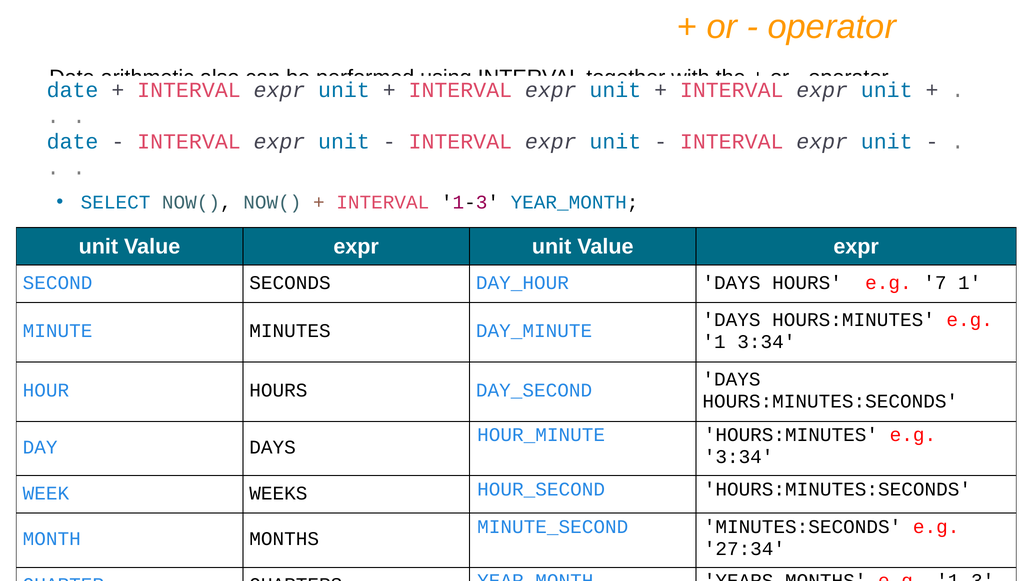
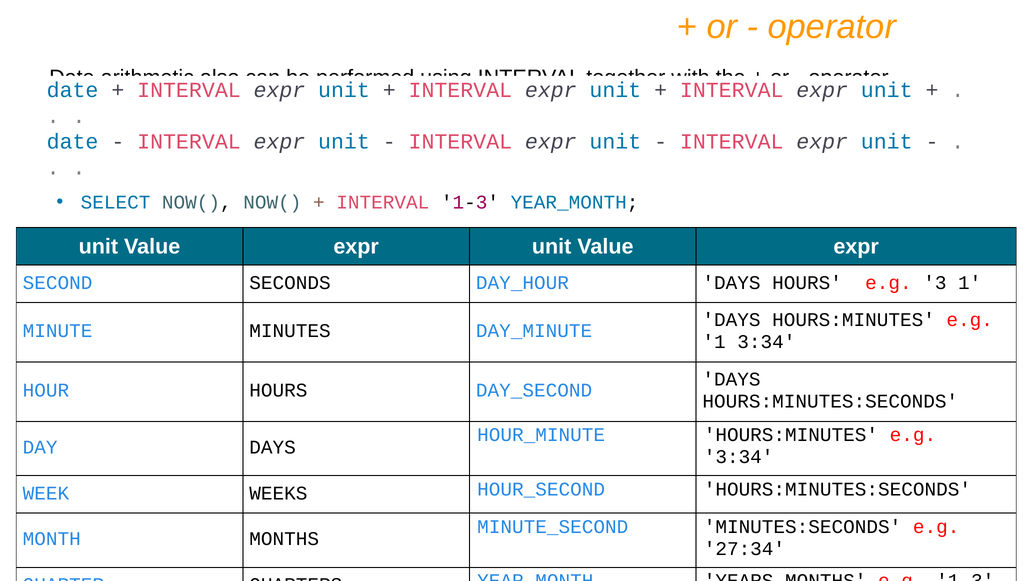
7: 7 -> 3 (935, 283)
